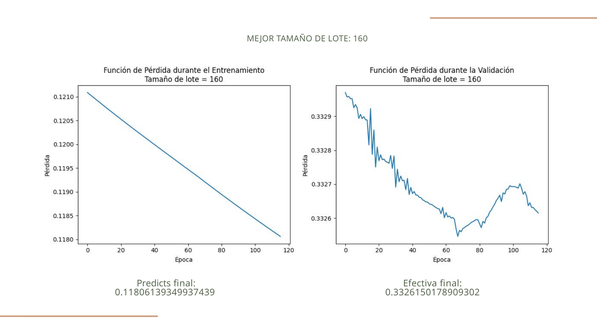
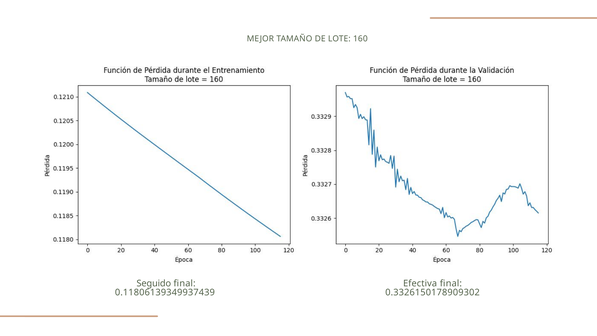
Predicts: Predicts -> Seguido (154, 283)
